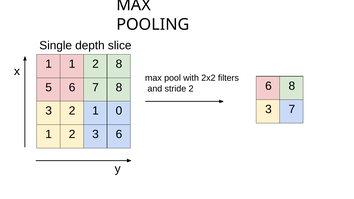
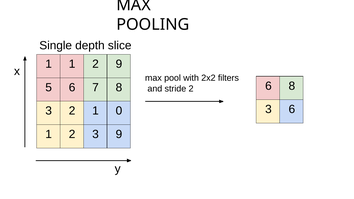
2 8: 8 -> 9 (119, 64)
3 7: 7 -> 6 (292, 109)
3 6: 6 -> 9 (119, 134)
